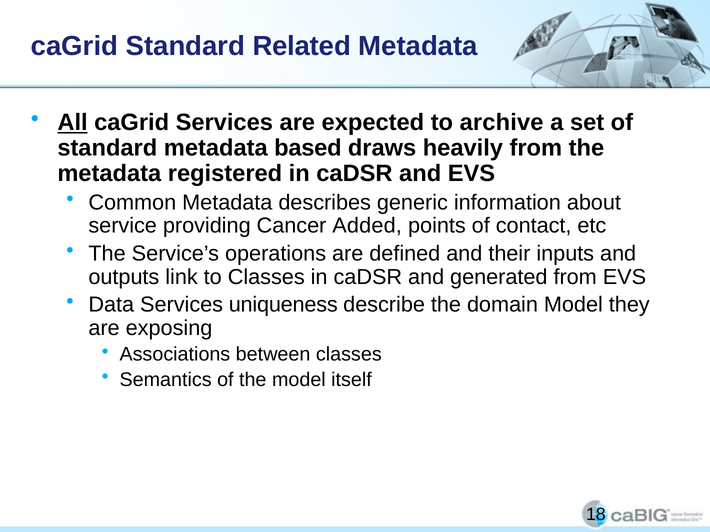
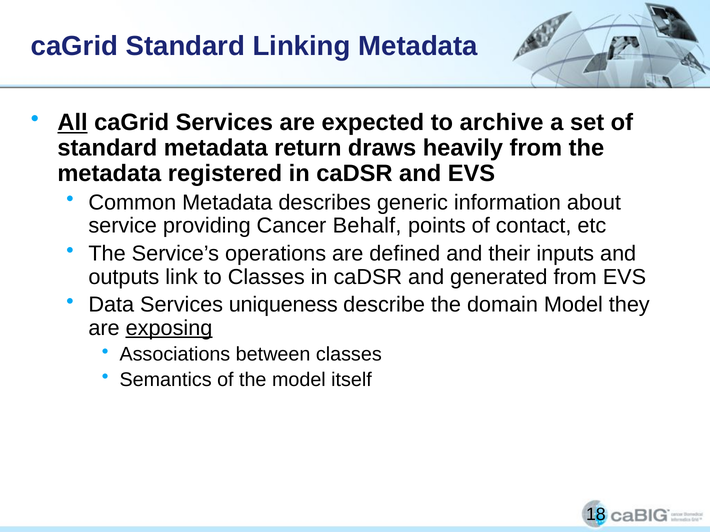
Related: Related -> Linking (302, 46)
based: based -> return (308, 148)
Added: Added -> Behalf (367, 226)
exposing underline: none -> present (169, 328)
